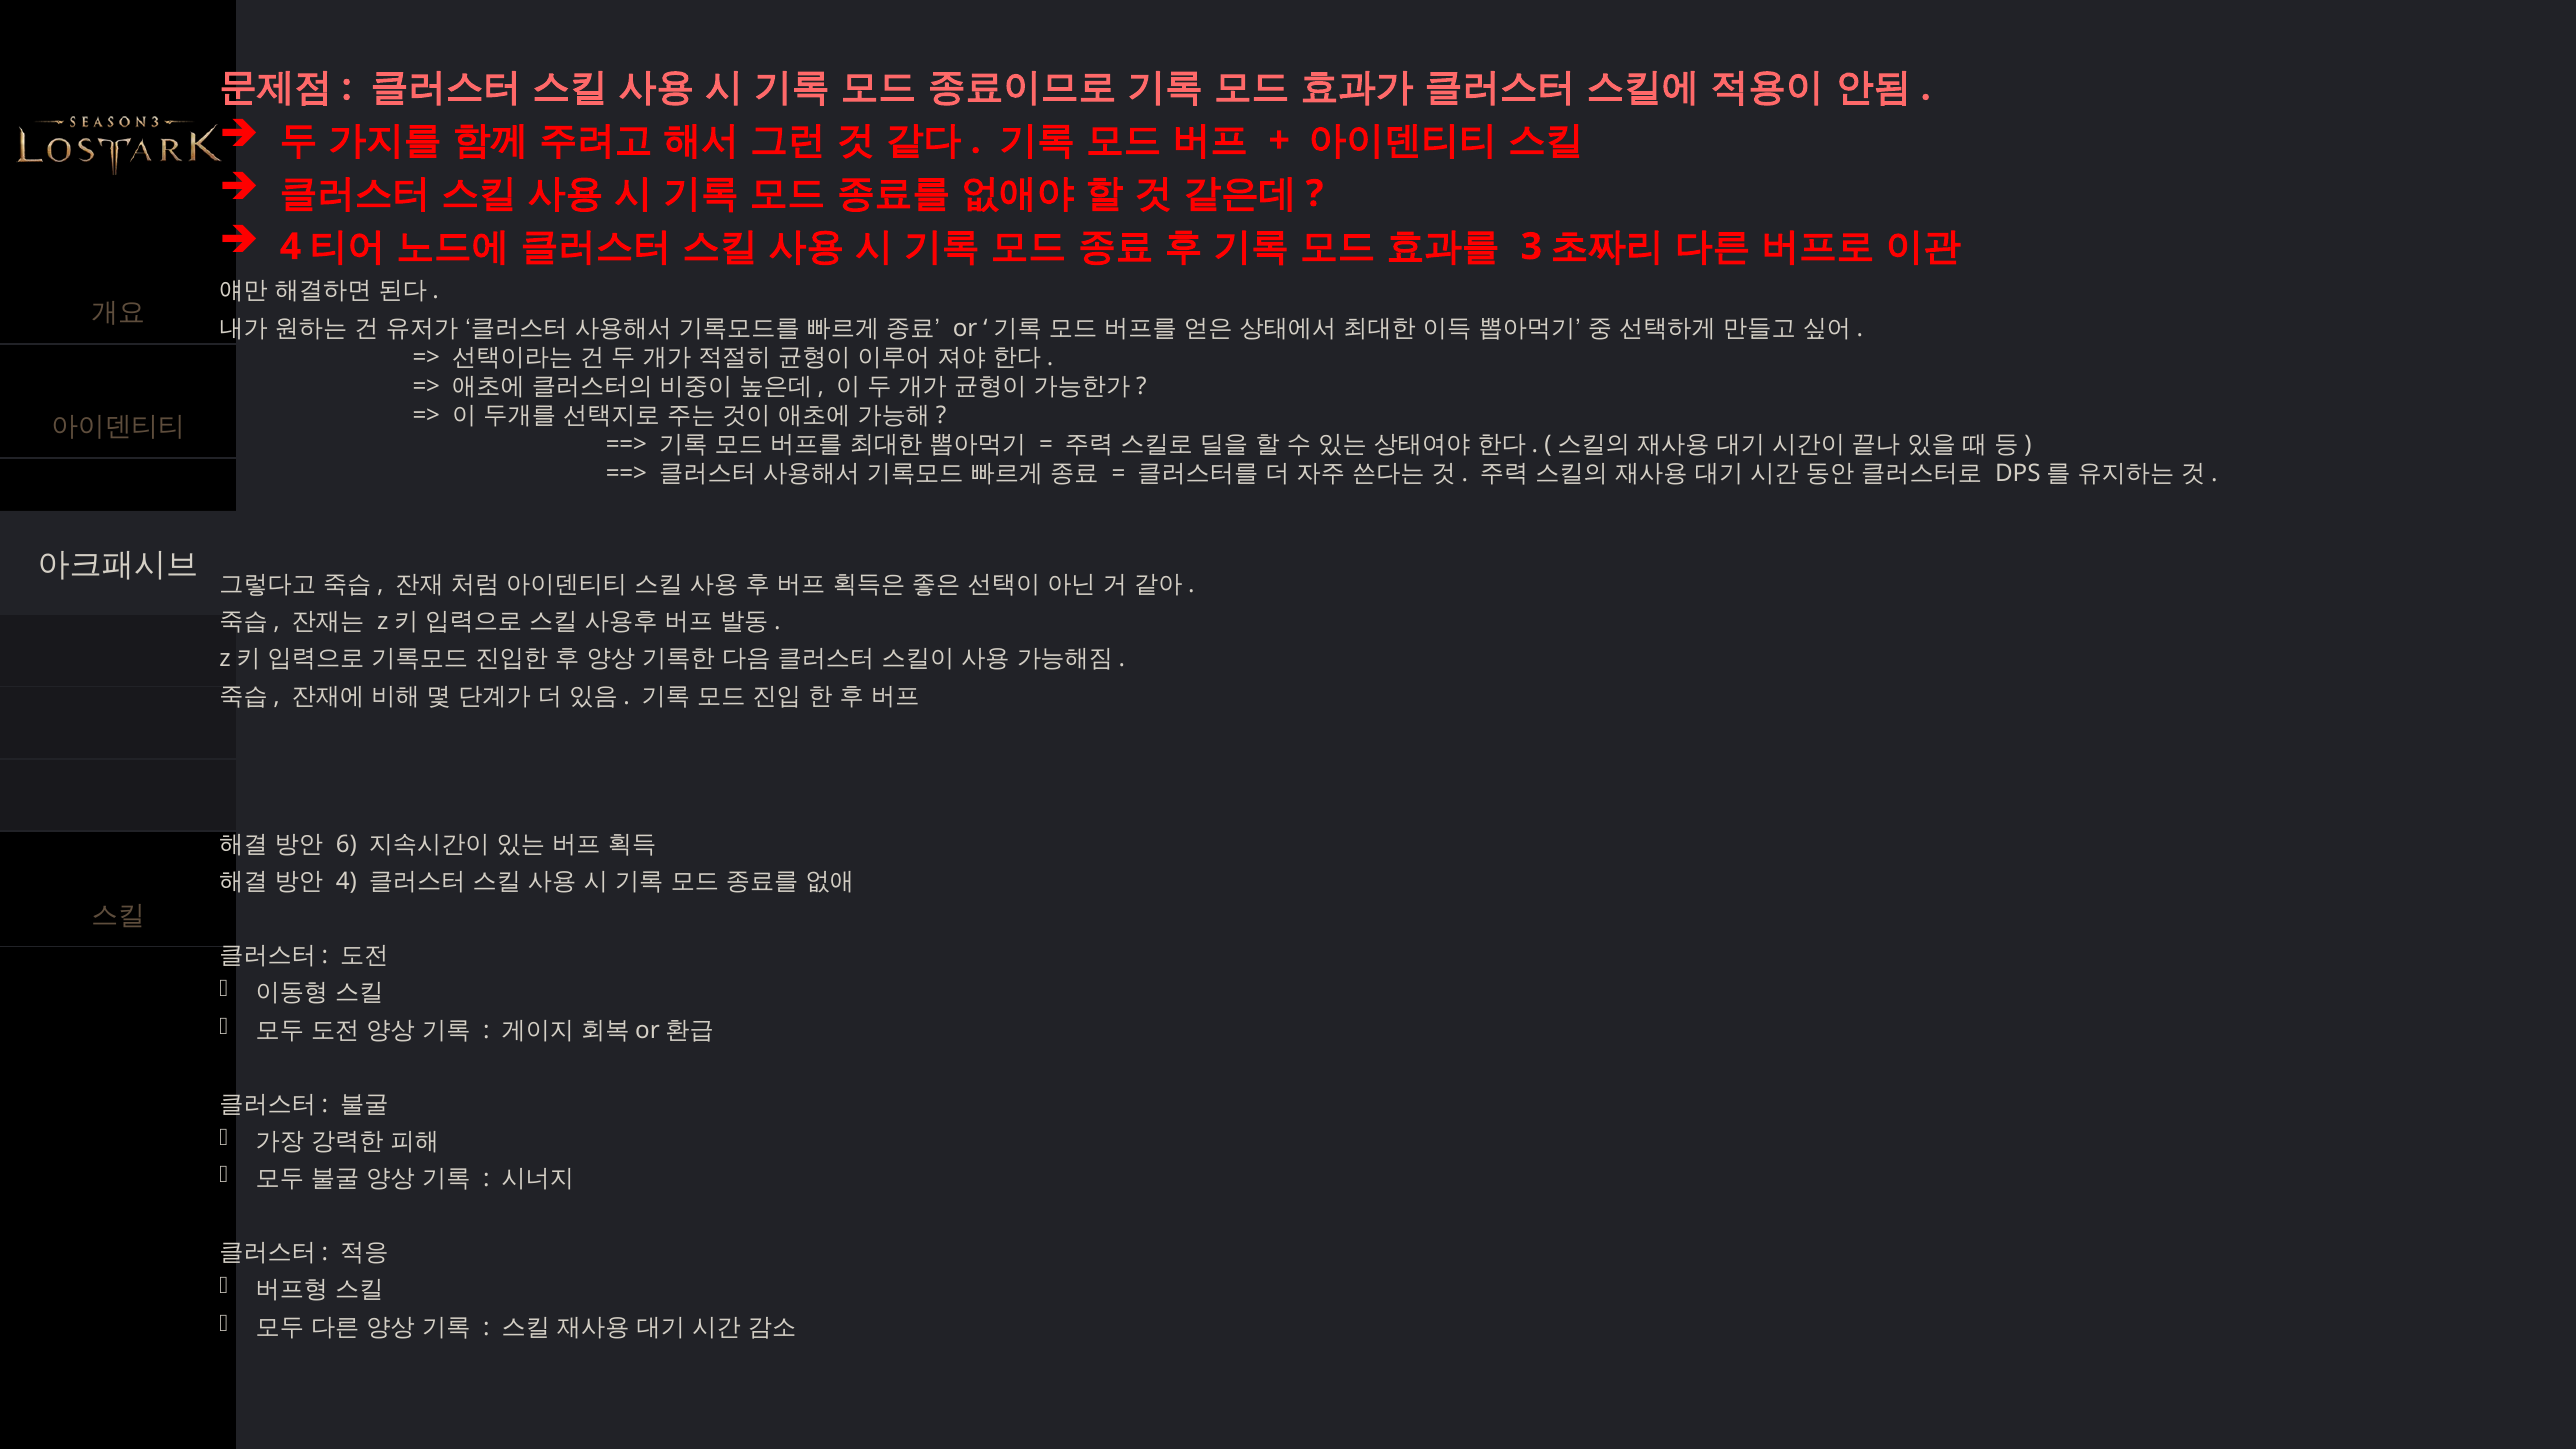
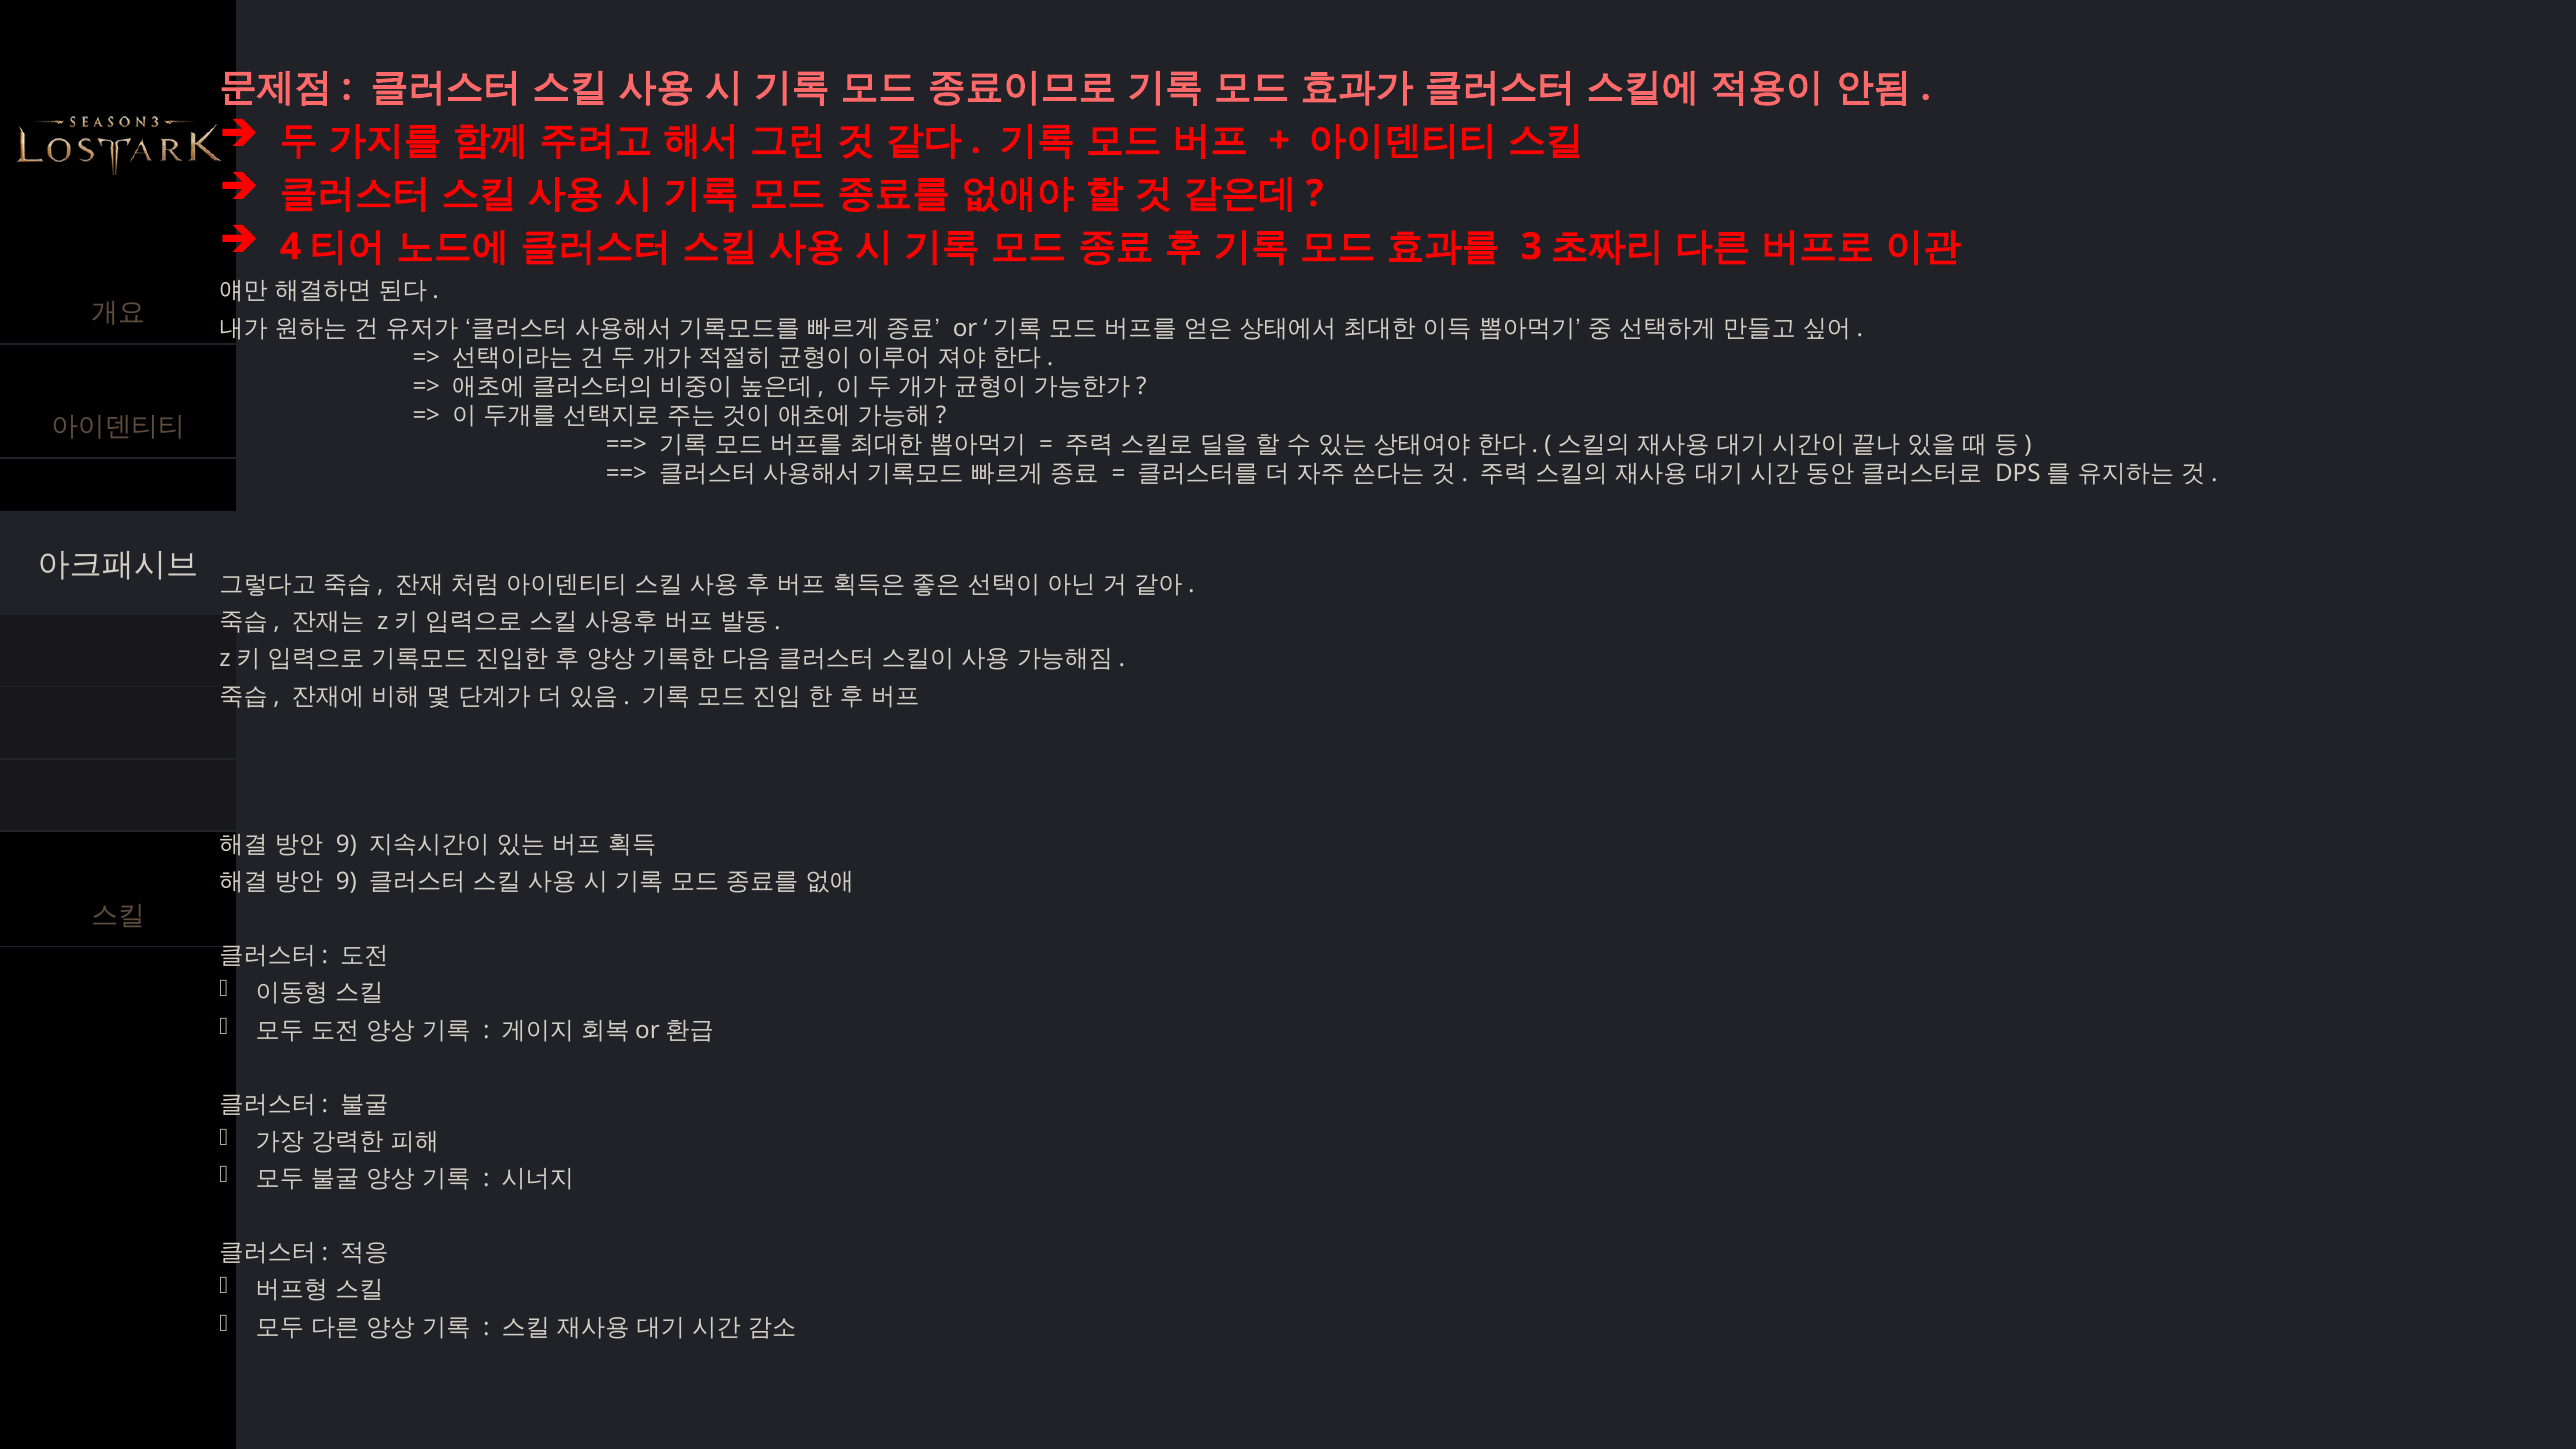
6: 6 -> 9 (346, 845)
4: 4 -> 9 (346, 882)
